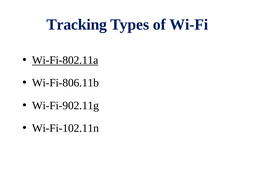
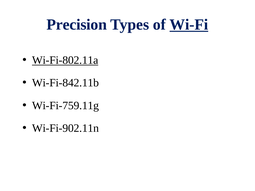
Tracking: Tracking -> Precision (77, 25)
Wi-Fi underline: none -> present (189, 25)
Wi-Fi-806.11b: Wi-Fi-806.11b -> Wi-Fi-842.11b (65, 83)
Wi-Fi-902.11g: Wi-Fi-902.11g -> Wi-Fi-759.11g (65, 106)
Wi-Fi-102.11n: Wi-Fi-102.11n -> Wi-Fi-902.11n (65, 128)
